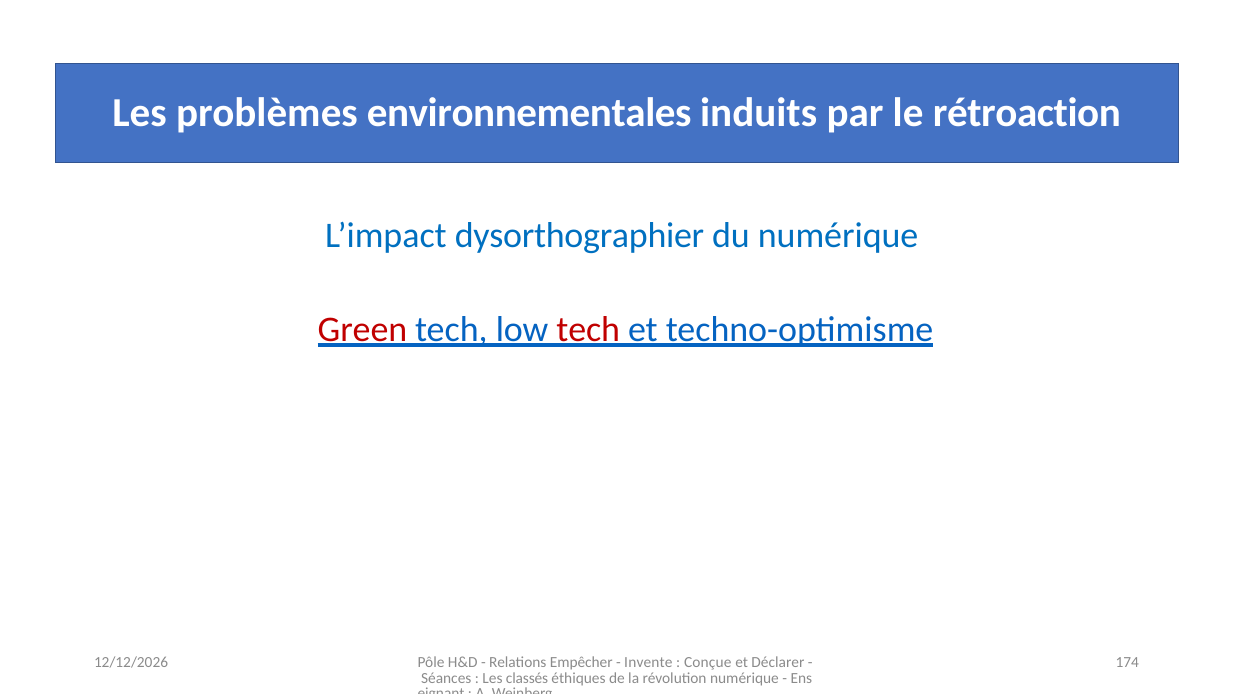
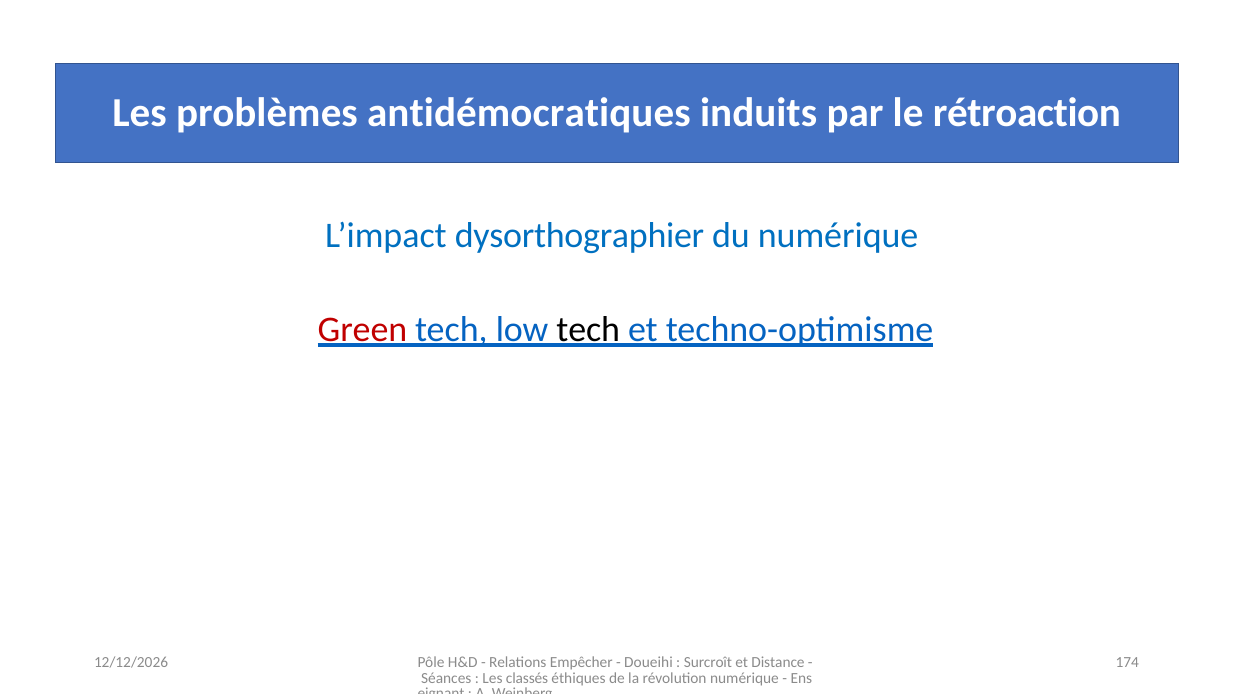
environnementales: environnementales -> antidémocratiques (529, 113)
tech colour: red -> black (588, 329)
Invente: Invente -> Doueihi (648, 662)
Conçue: Conçue -> Surcroît (708, 662)
Déclarer: Déclarer -> Distance (778, 662)
